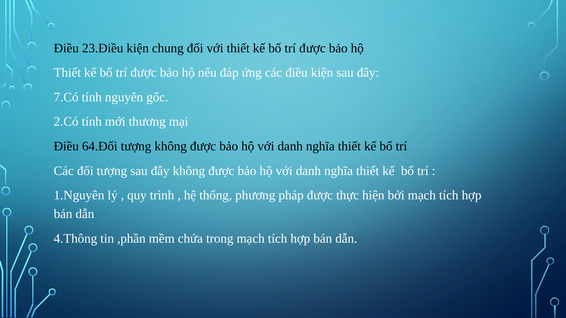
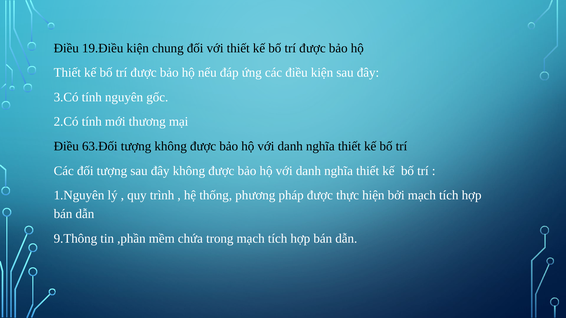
23.Điều: 23.Điều -> 19.Điều (103, 48)
7.Có: 7.Có -> 3.Có (66, 97)
64.Đối: 64.Đối -> 63.Đối (100, 146)
4.Thông: 4.Thông -> 9.Thông (75, 239)
